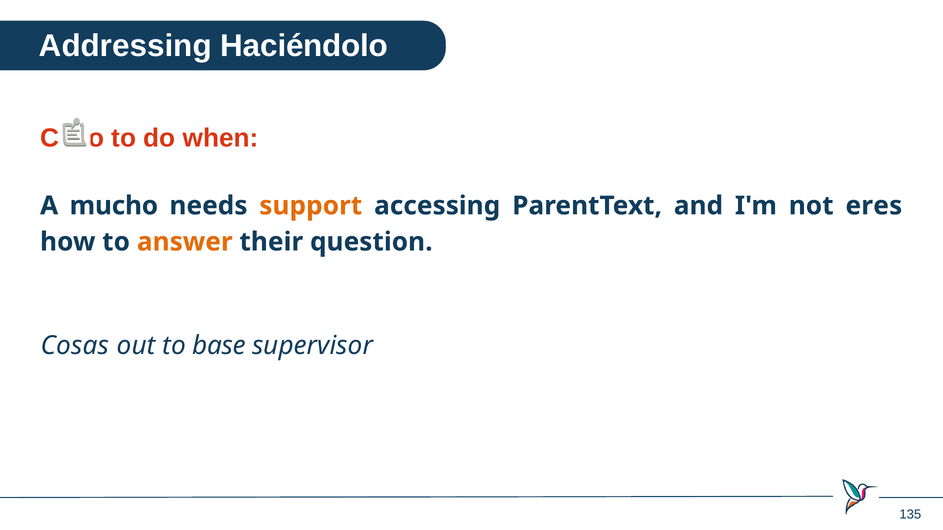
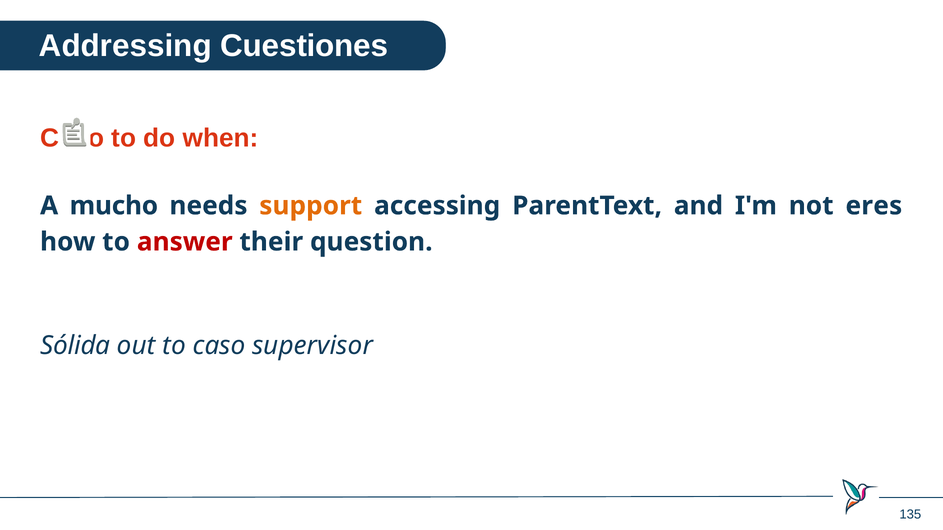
Haciéndolo: Haciéndolo -> Cuestiones (304, 46)
answer colour: orange -> red (185, 242)
Cosas: Cosas -> Sólida (75, 346)
to base: base -> caso (219, 346)
